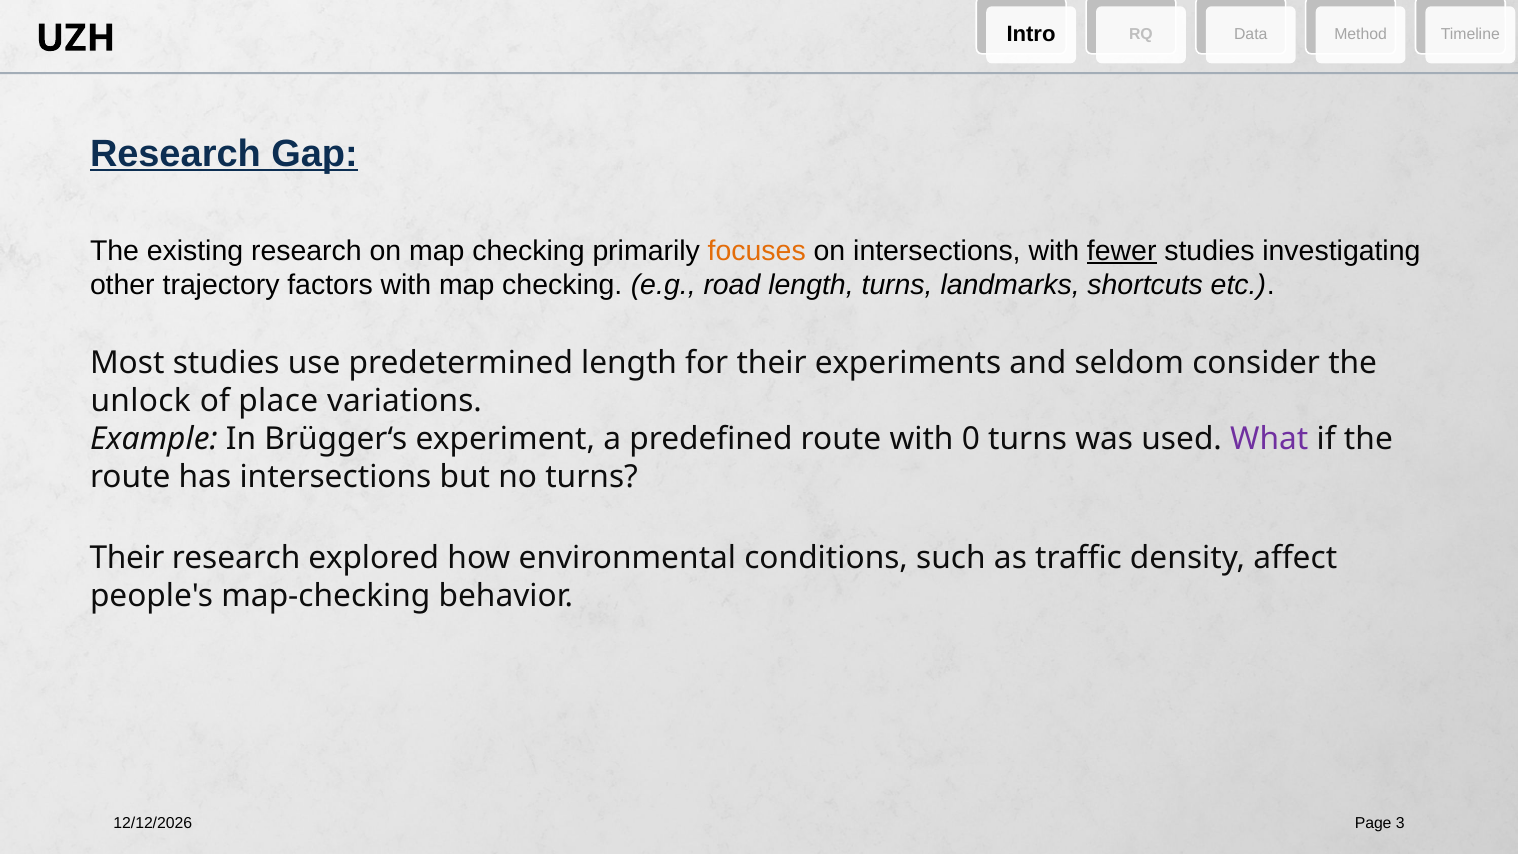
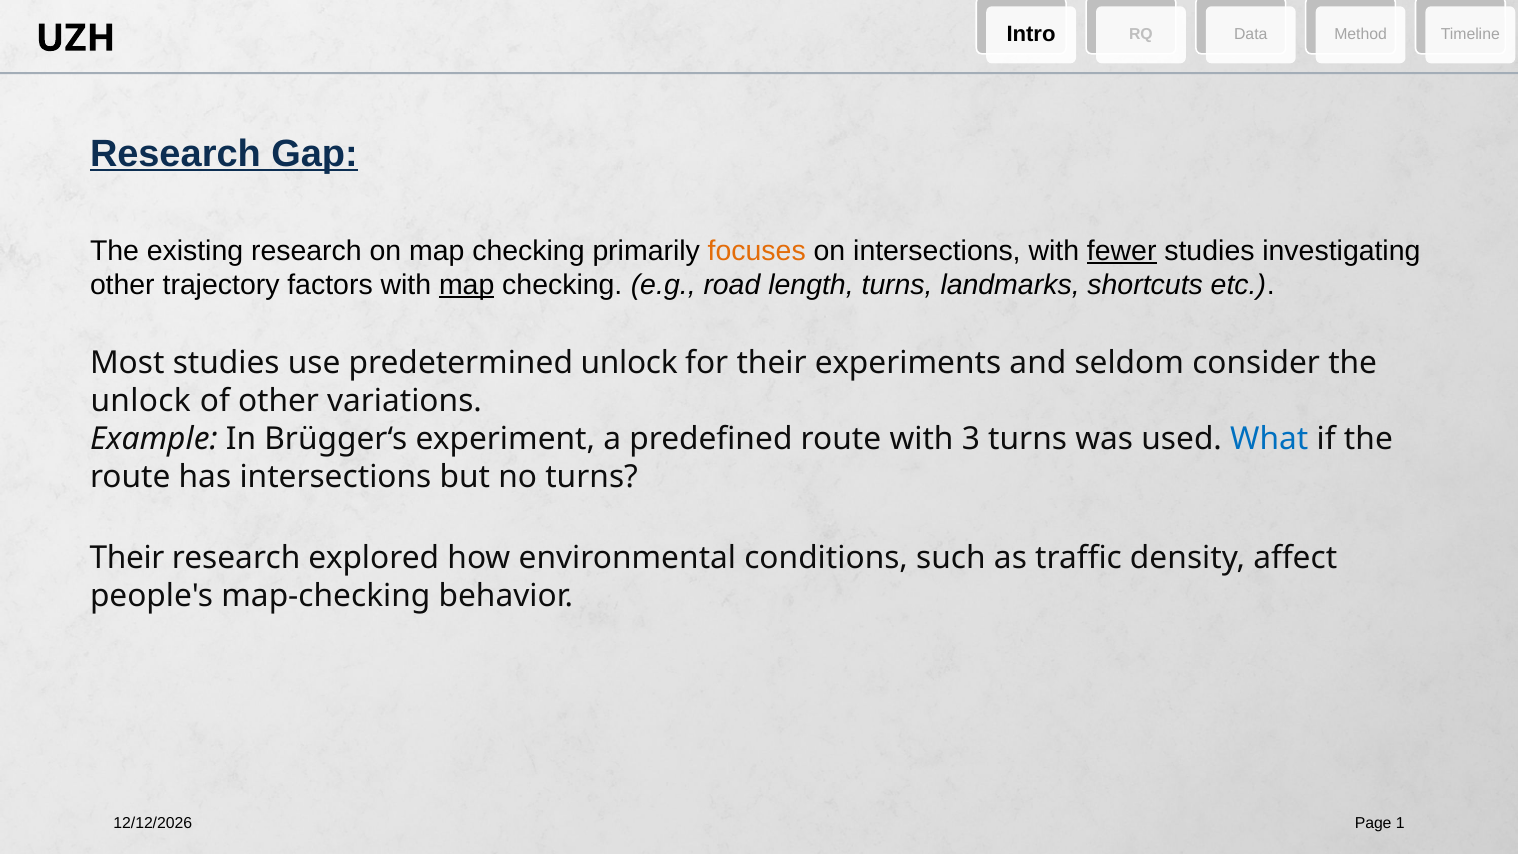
map underline: none -> present (467, 285)
predetermined length: length -> unlock (629, 363)
of place: place -> other (279, 401)
0: 0 -> 3 (971, 439)
What colour: purple -> blue (1269, 439)
3: 3 -> 1 (1400, 823)
